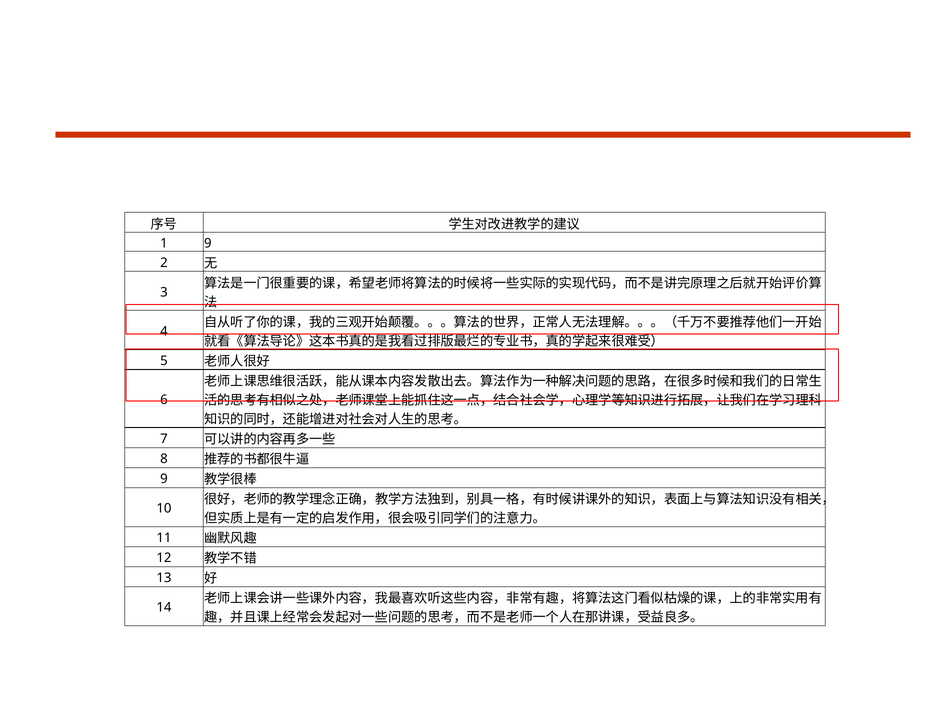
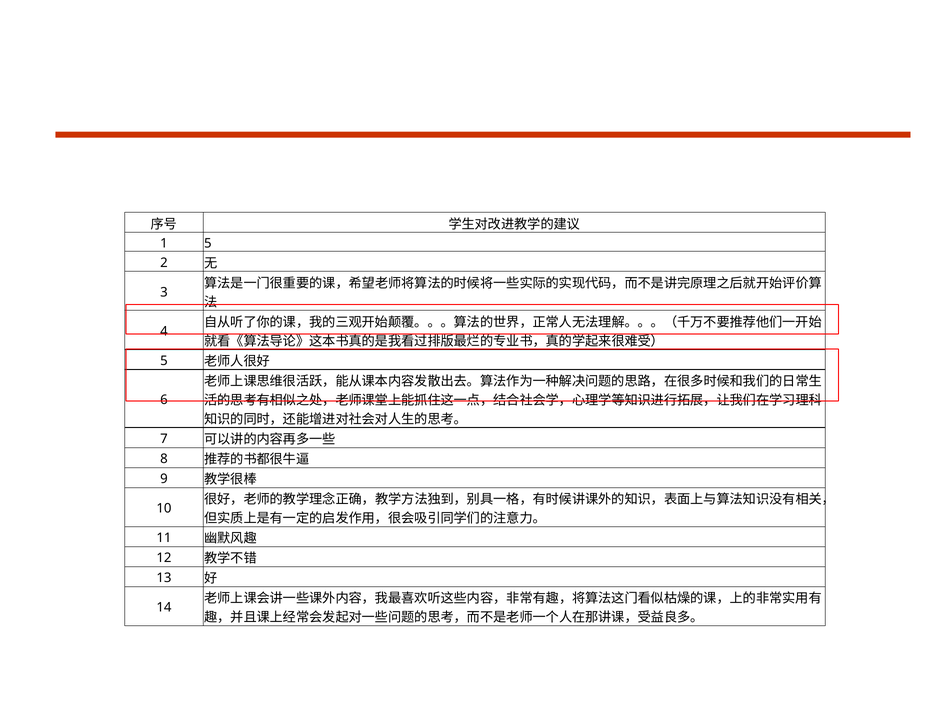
1 9: 9 -> 5 (208, 243)
